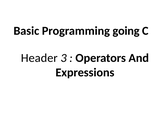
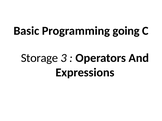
Header: Header -> Storage (39, 58)
